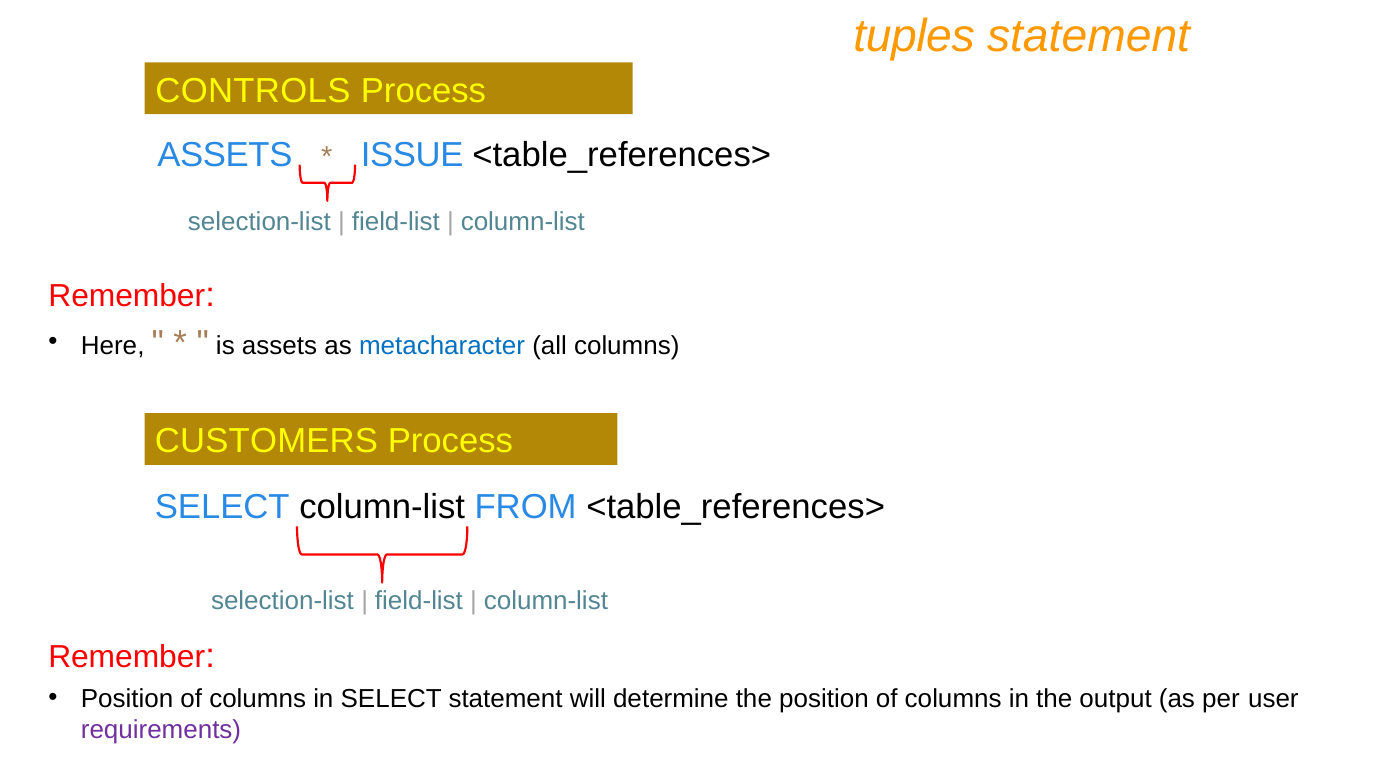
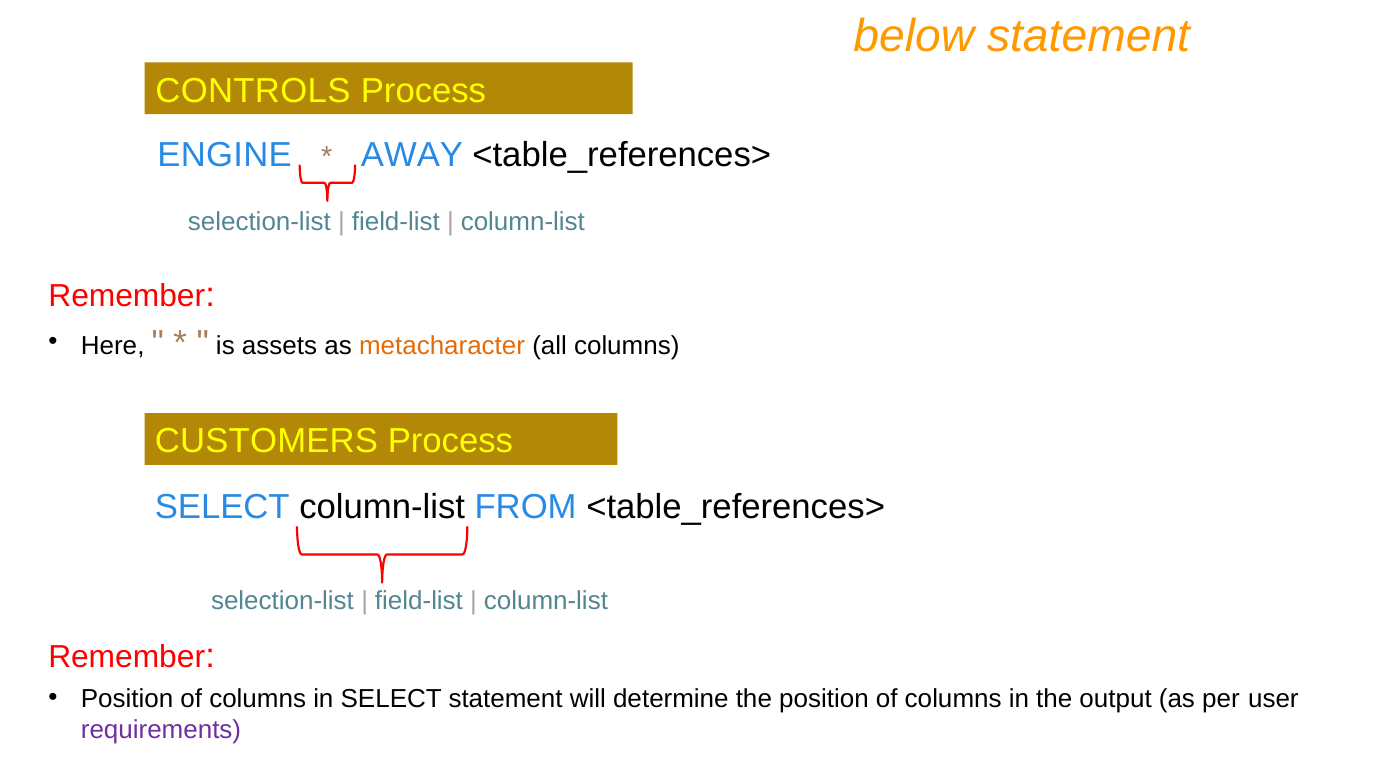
tuples: tuples -> below (914, 36)
ASSETS: ASSETS -> ENGINE (225, 155)
ISSUE: ISSUE -> AWAY (412, 155)
metacharacter colour: blue -> orange (442, 346)
